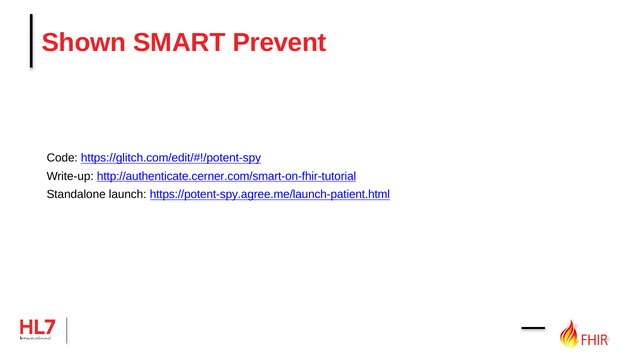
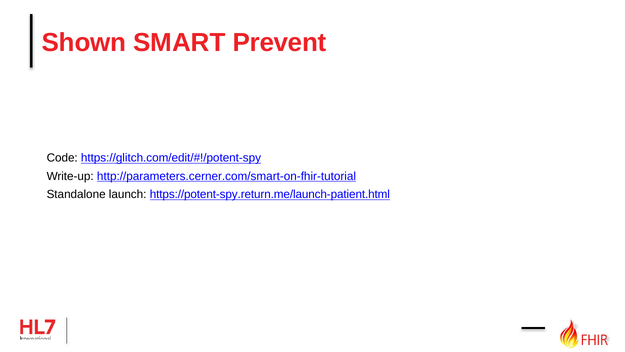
http://authenticate.cerner.com/smart-on-fhir-tutorial: http://authenticate.cerner.com/smart-on-fhir-tutorial -> http://parameters.cerner.com/smart-on-fhir-tutorial (227, 176)
https://potent-spy.agree.me/launch-patient.html: https://potent-spy.agree.me/launch-patient.html -> https://potent-spy.return.me/launch-patient.html (270, 194)
